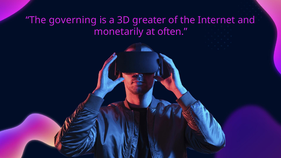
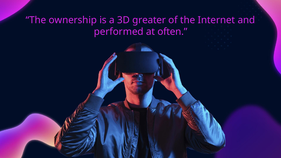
governing: governing -> ownership (73, 20)
monetarily: monetarily -> performed (119, 32)
